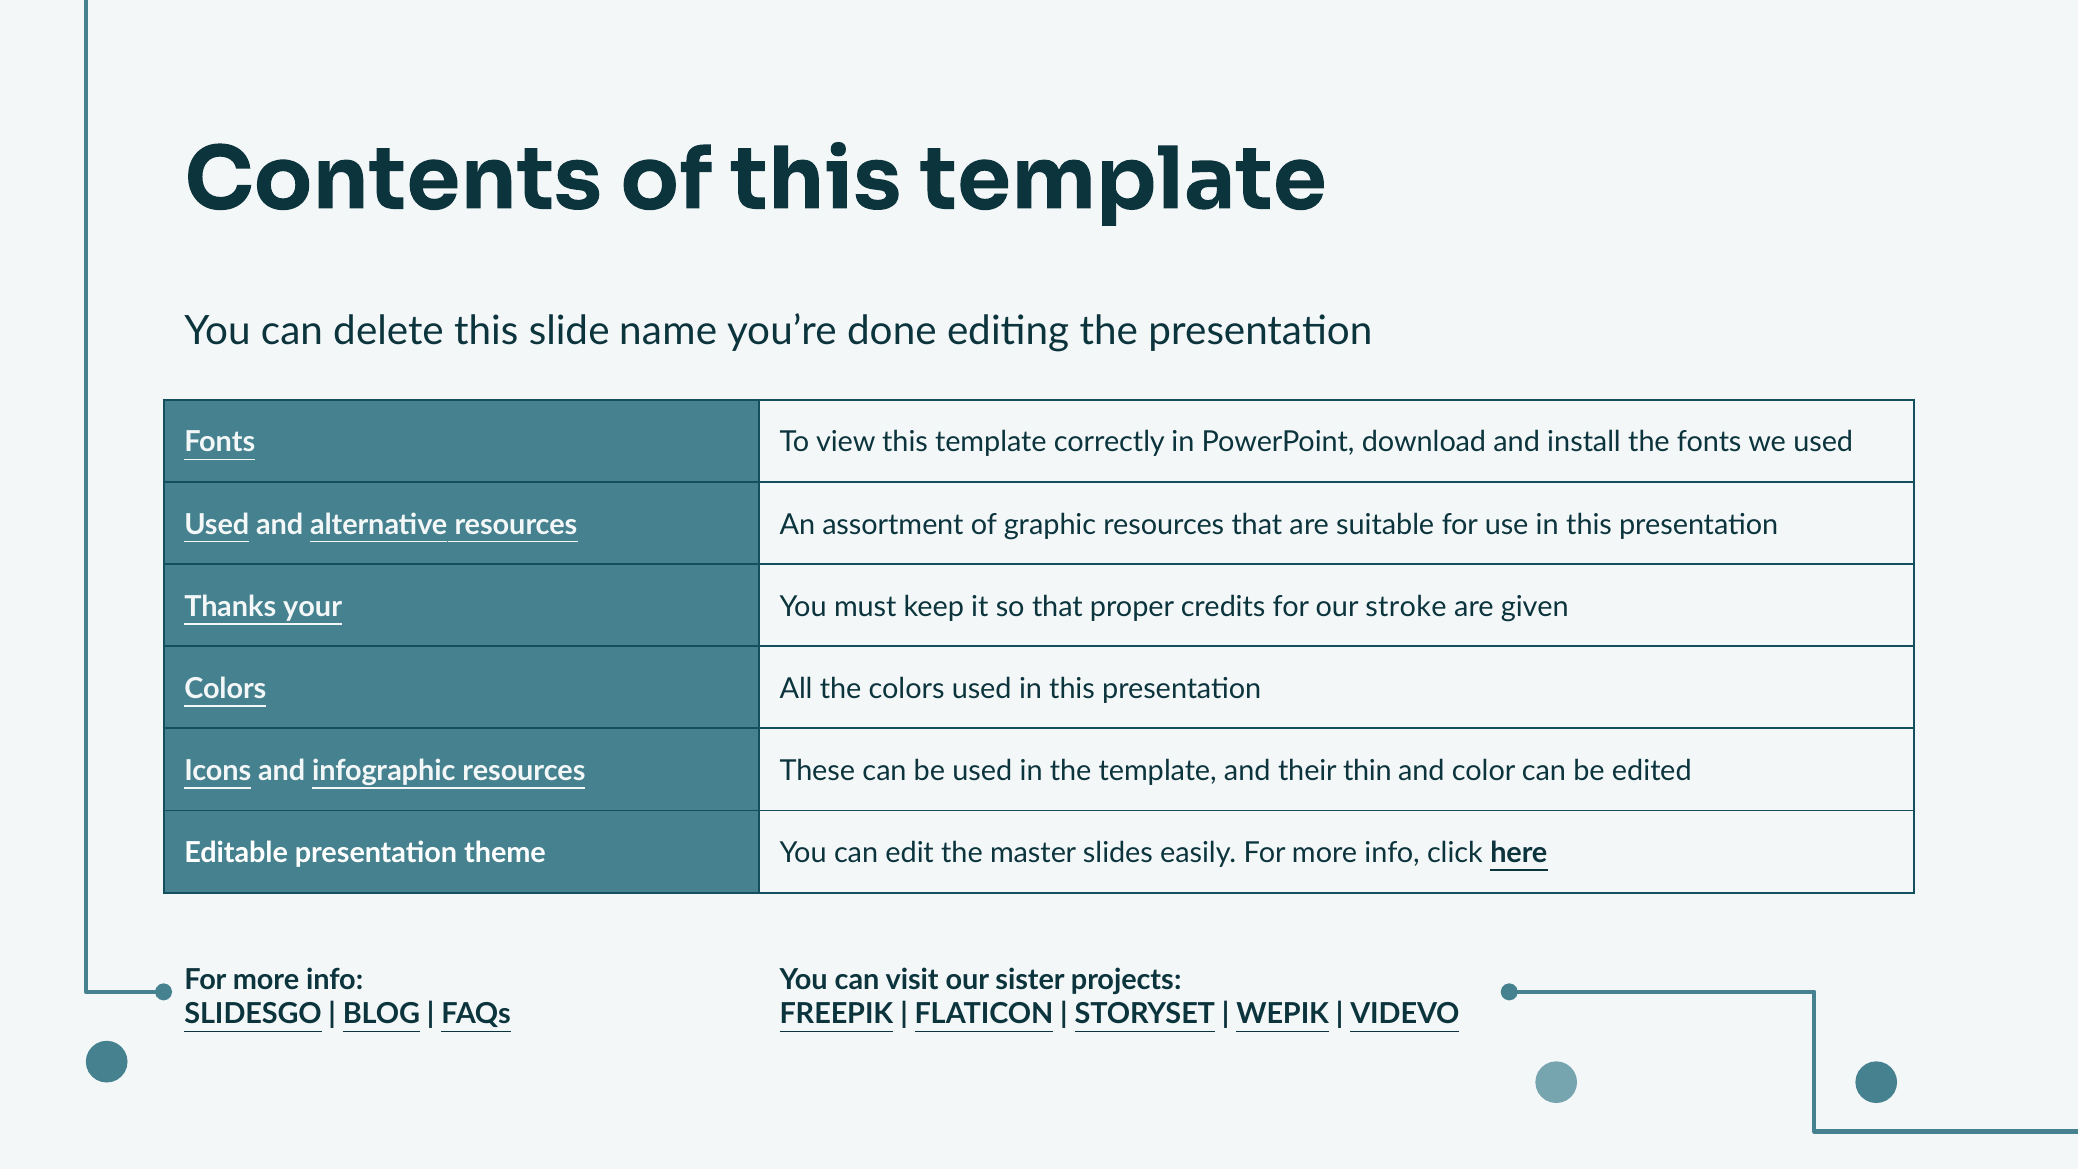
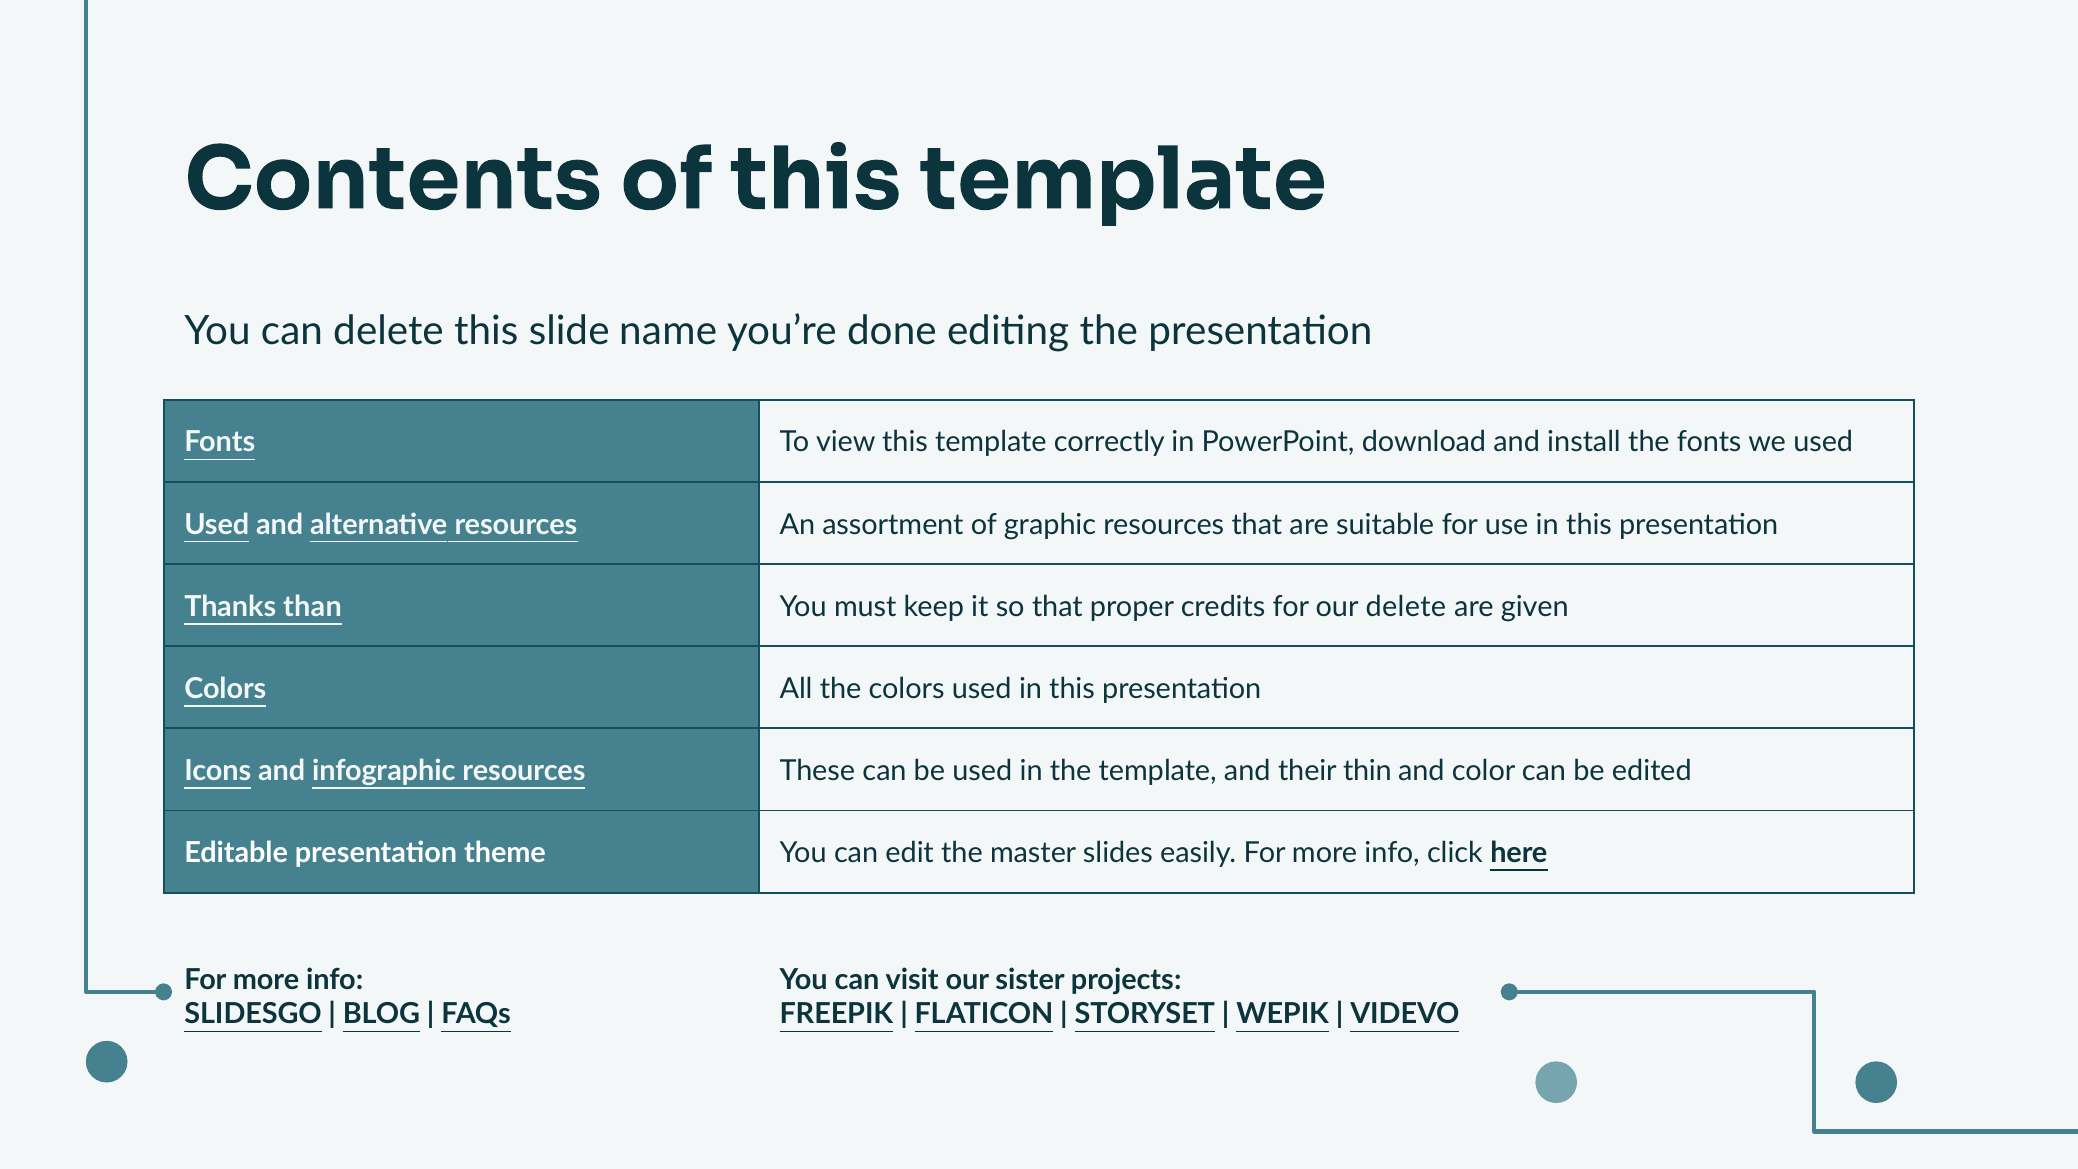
your: your -> than (313, 607)
our stroke: stroke -> delete (1406, 607)
